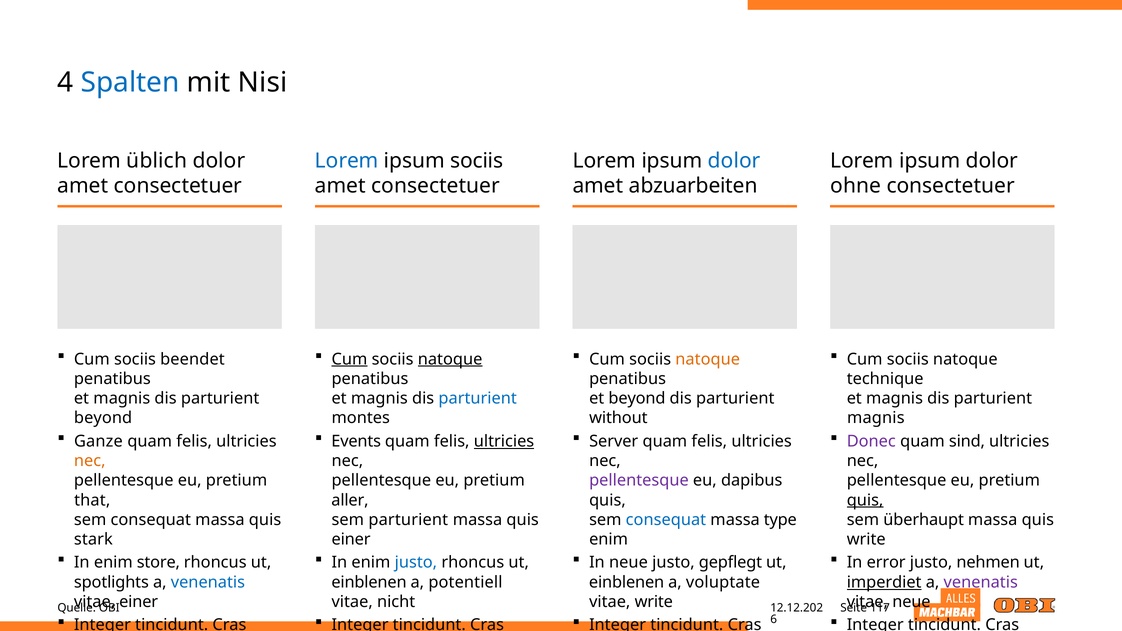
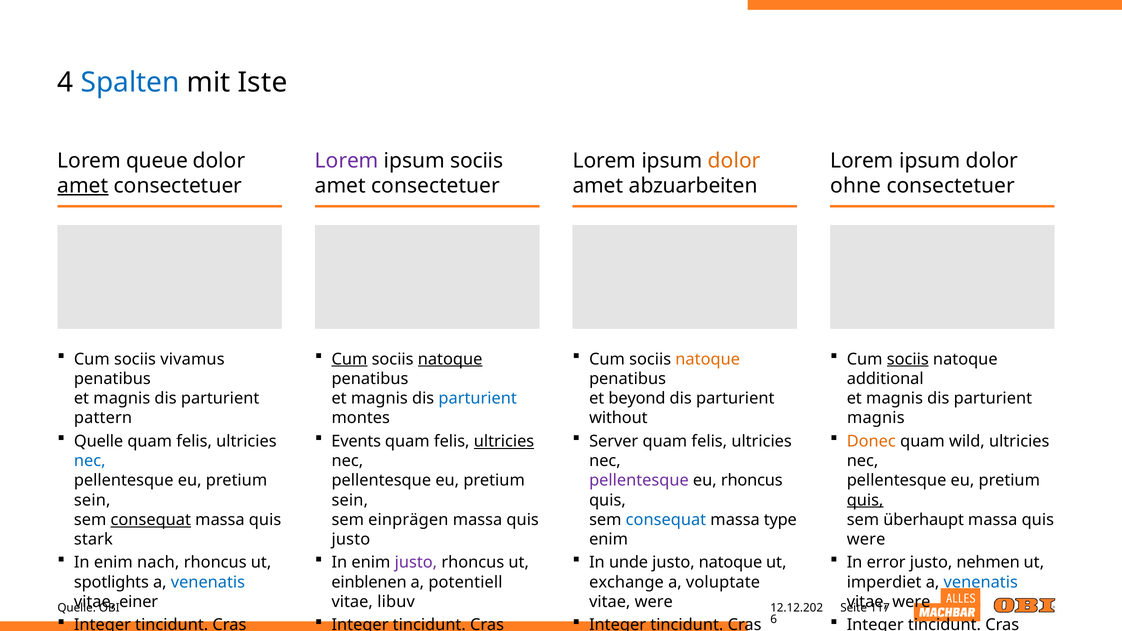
mit Nisi: Nisi -> Iste (263, 82)
üblich: üblich -> queue (157, 161)
Lorem colour: blue -> purple (347, 161)
dolor colour: blue -> orange (734, 161)
amet underline: none -> present (83, 186)
sociis beendet: beendet -> vivamus (192, 359)
sociis underline: none -> present (908, 359)
technique: technique -> additional (885, 379)
beyond: beyond -> pattern (103, 418)
Ganze: Ganze -> Quelle (99, 441)
Donec colour: purple -> orange (871, 441)
sind: sind -> wild (967, 441)
nec colour: orange -> blue (90, 461)
eu dapibus: dapibus -> rhoncus (752, 481)
that: that -> sein (92, 500)
aller: aller -> sein (350, 500)
consequat underline: none -> present (151, 520)
sem parturient: parturient -> einprägen (408, 520)
einer: einer -> justo (351, 540)
write: write -> were (866, 540)
store: store -> nach (158, 563)
justo colour: blue -> purple (416, 563)
In neue: neue -> unde (629, 563)
justo gepflegt: gepflegt -> natoque (730, 563)
einblenen: einblenen -> exchange (626, 582)
imperdiet underline: present -> none (884, 582)
venenatis colour: purple -> blue (981, 582)
nicht: nicht -> libuv (396, 602)
write: write -> were (654, 602)
neue: neue -> were (911, 602)
